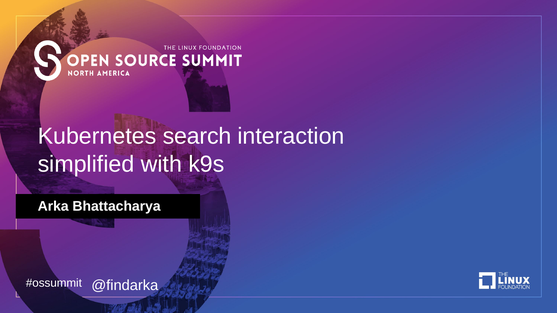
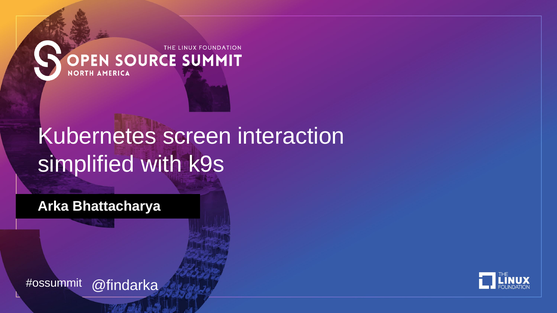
search: search -> screen (197, 136)
